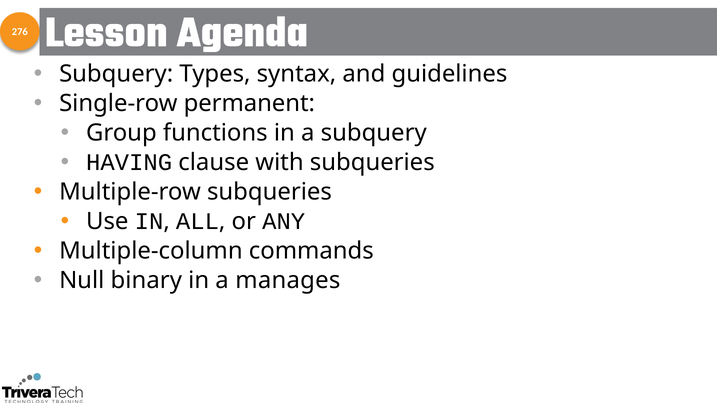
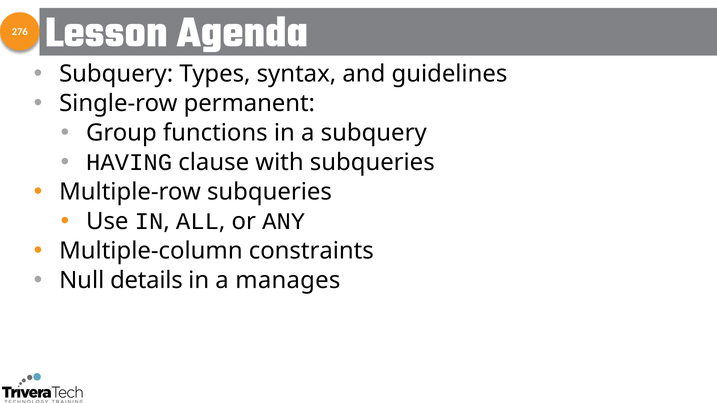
commands: commands -> constraints (311, 251)
binary: binary -> details (146, 281)
